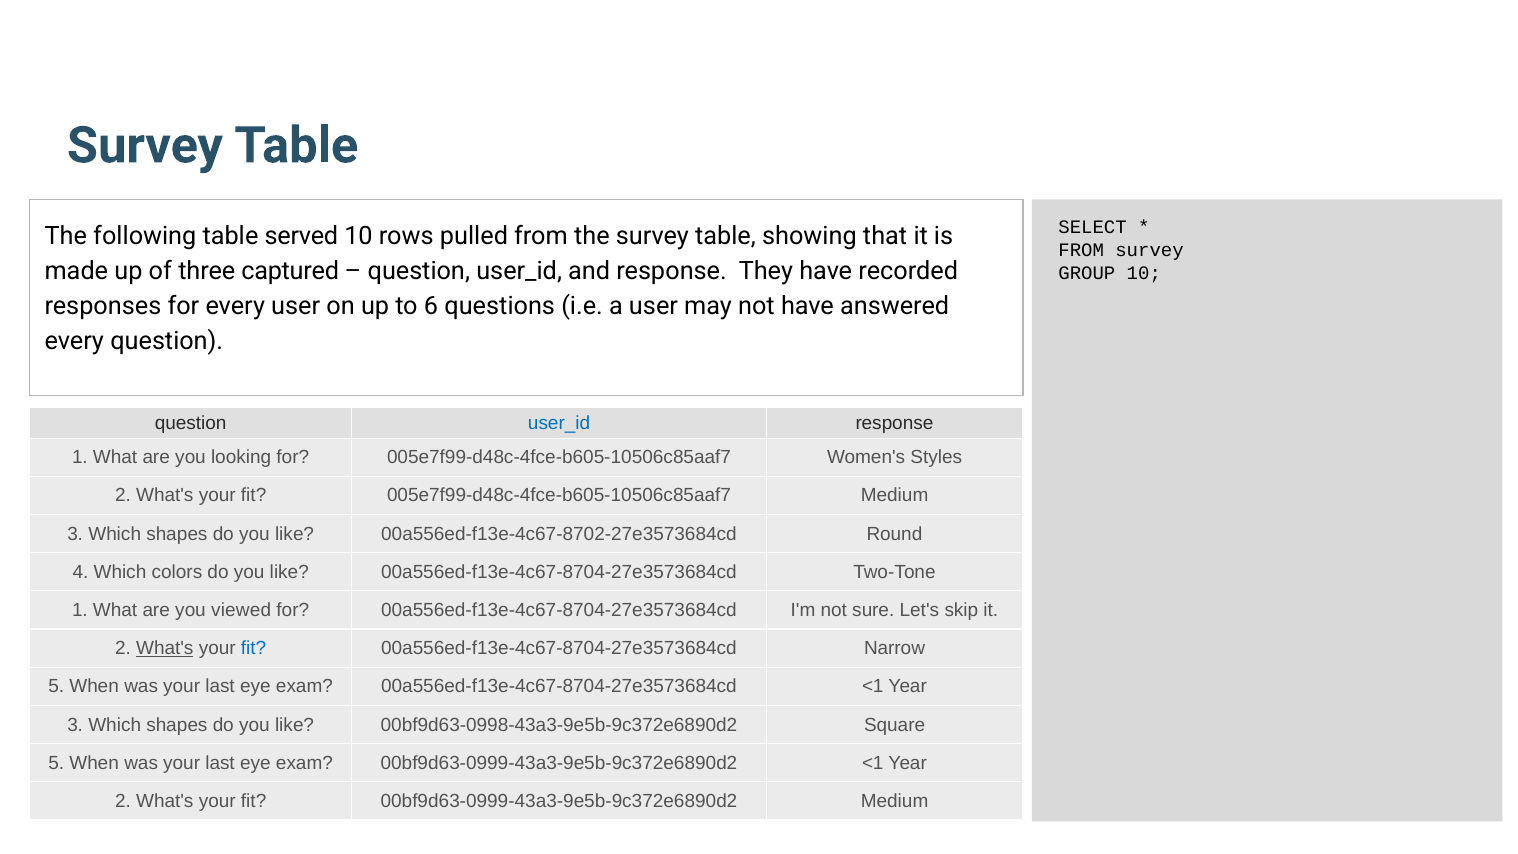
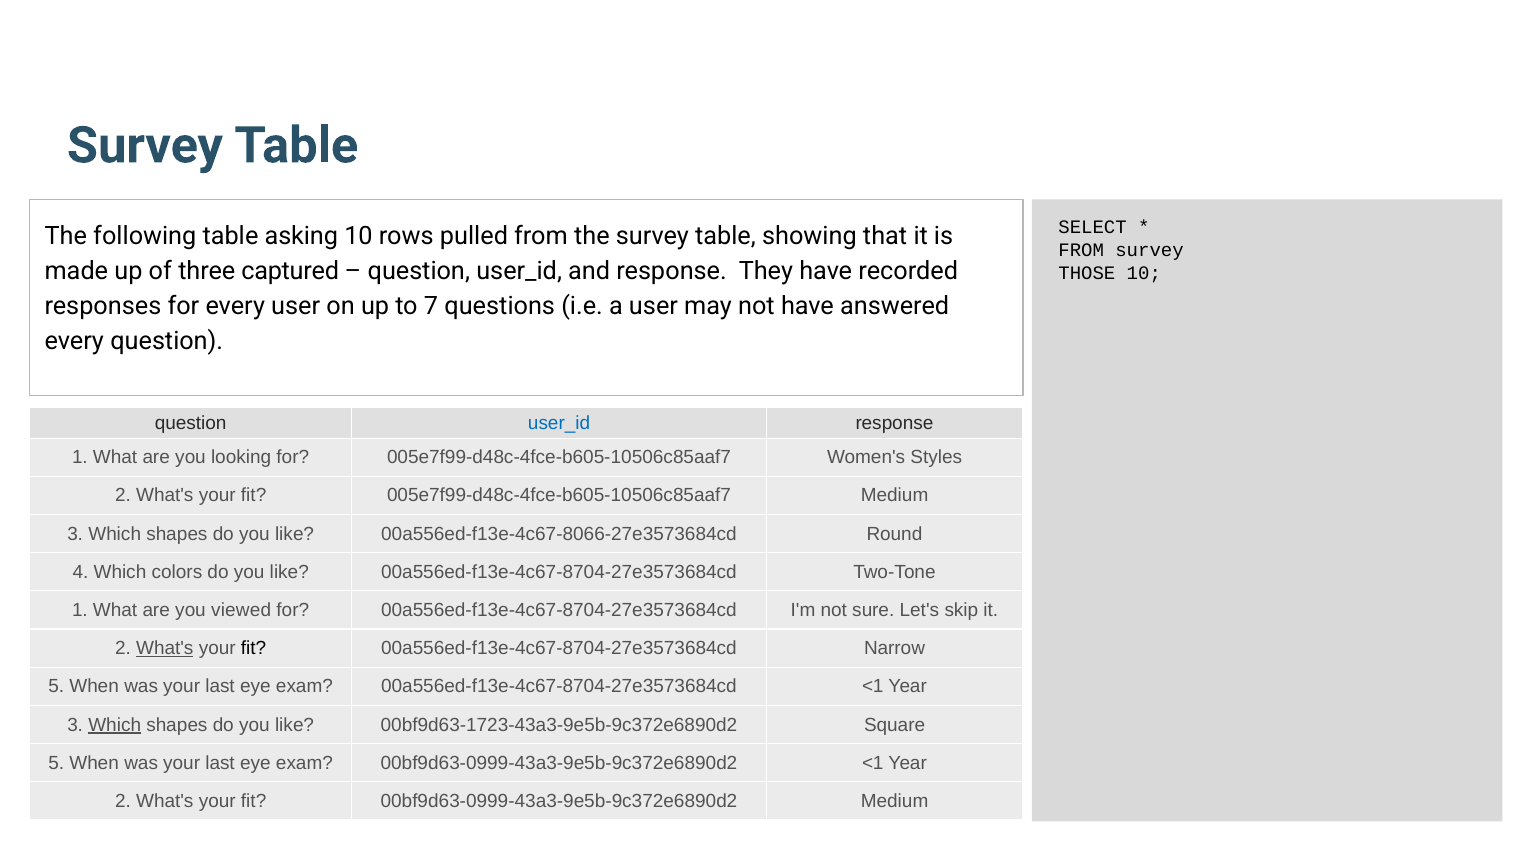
served: served -> asking (301, 236)
GROUP: GROUP -> THOSE (1087, 273)
6: 6 -> 7 (431, 306)
00a556ed-f13e-4c67-8702-27e3573684cd: 00a556ed-f13e-4c67-8702-27e3573684cd -> 00a556ed-f13e-4c67-8066-27e3573684cd (559, 534)
fit colour: blue -> black (254, 648)
Which underline: none -> present (115, 725)
00bf9d63-0998-43a3-9e5b-9c372e6890d2: 00bf9d63-0998-43a3-9e5b-9c372e6890d2 -> 00bf9d63-1723-43a3-9e5b-9c372e6890d2 (559, 725)
